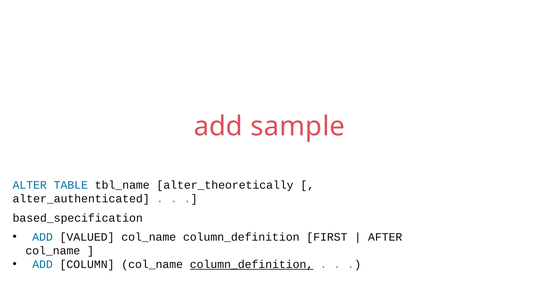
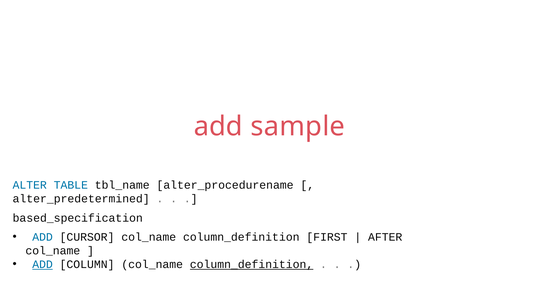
alter_theoretically: alter_theoretically -> alter_procedurename (225, 185)
alter_authenticated: alter_authenticated -> alter_predetermined (81, 199)
VALUED: VALUED -> CURSOR (87, 237)
ADD underline: none -> present (43, 264)
